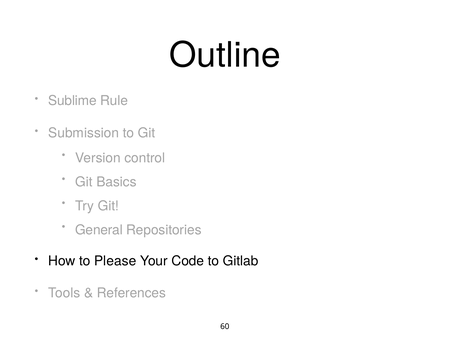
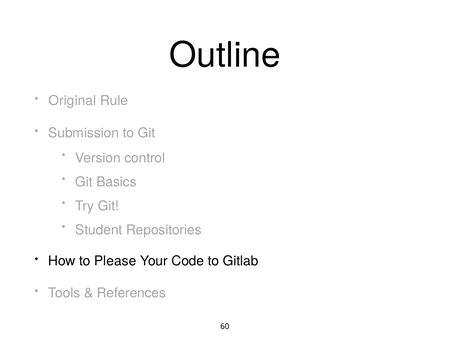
Sublime: Sublime -> Original (72, 101)
General: General -> Student (99, 230)
